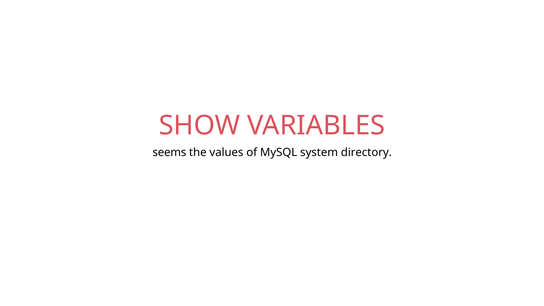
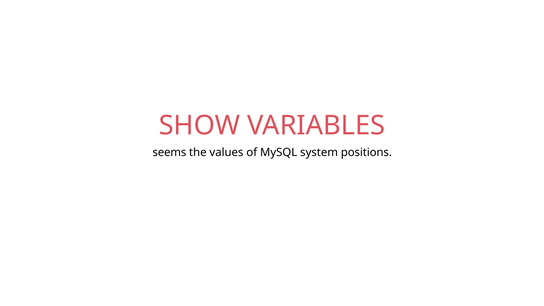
directory: directory -> positions (366, 152)
